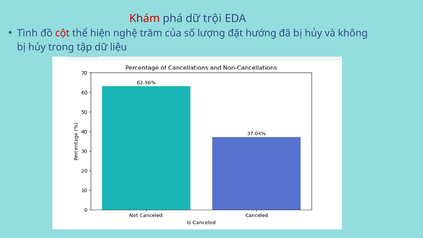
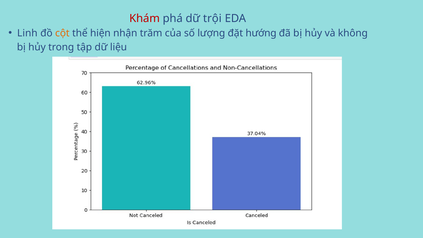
Tình: Tình -> Linh (27, 33)
cột colour: red -> orange (62, 33)
nghệ: nghệ -> nhận (125, 33)
